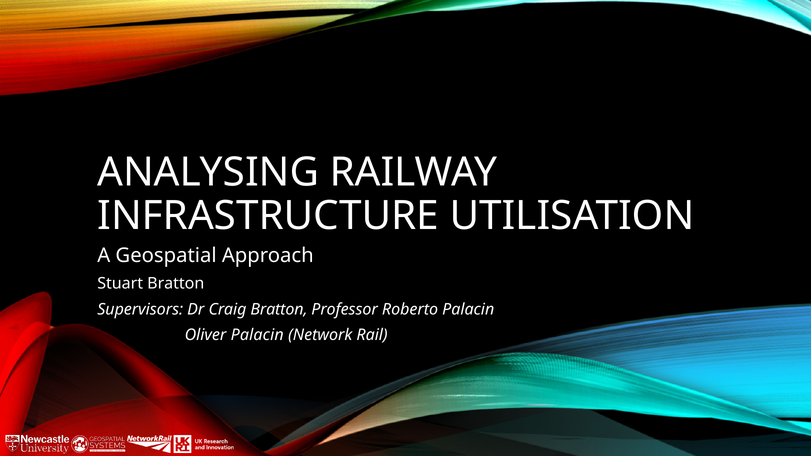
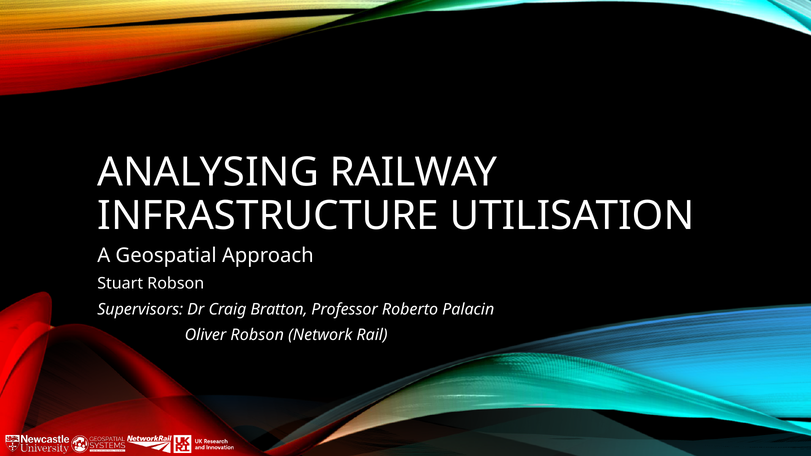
Stuart Bratton: Bratton -> Robson (176, 284)
Oliver Palacin: Palacin -> Robson (257, 335)
